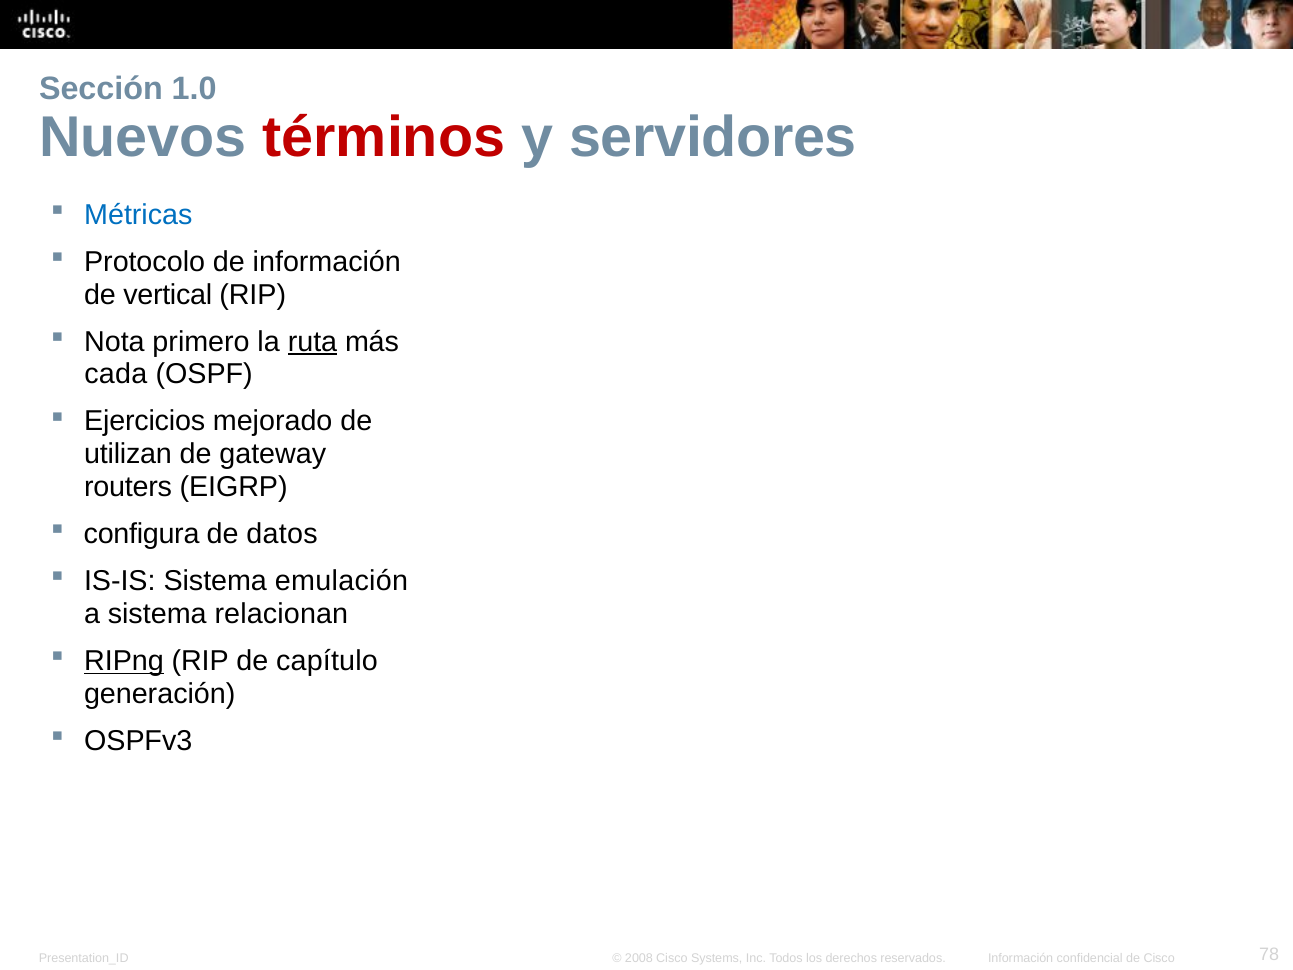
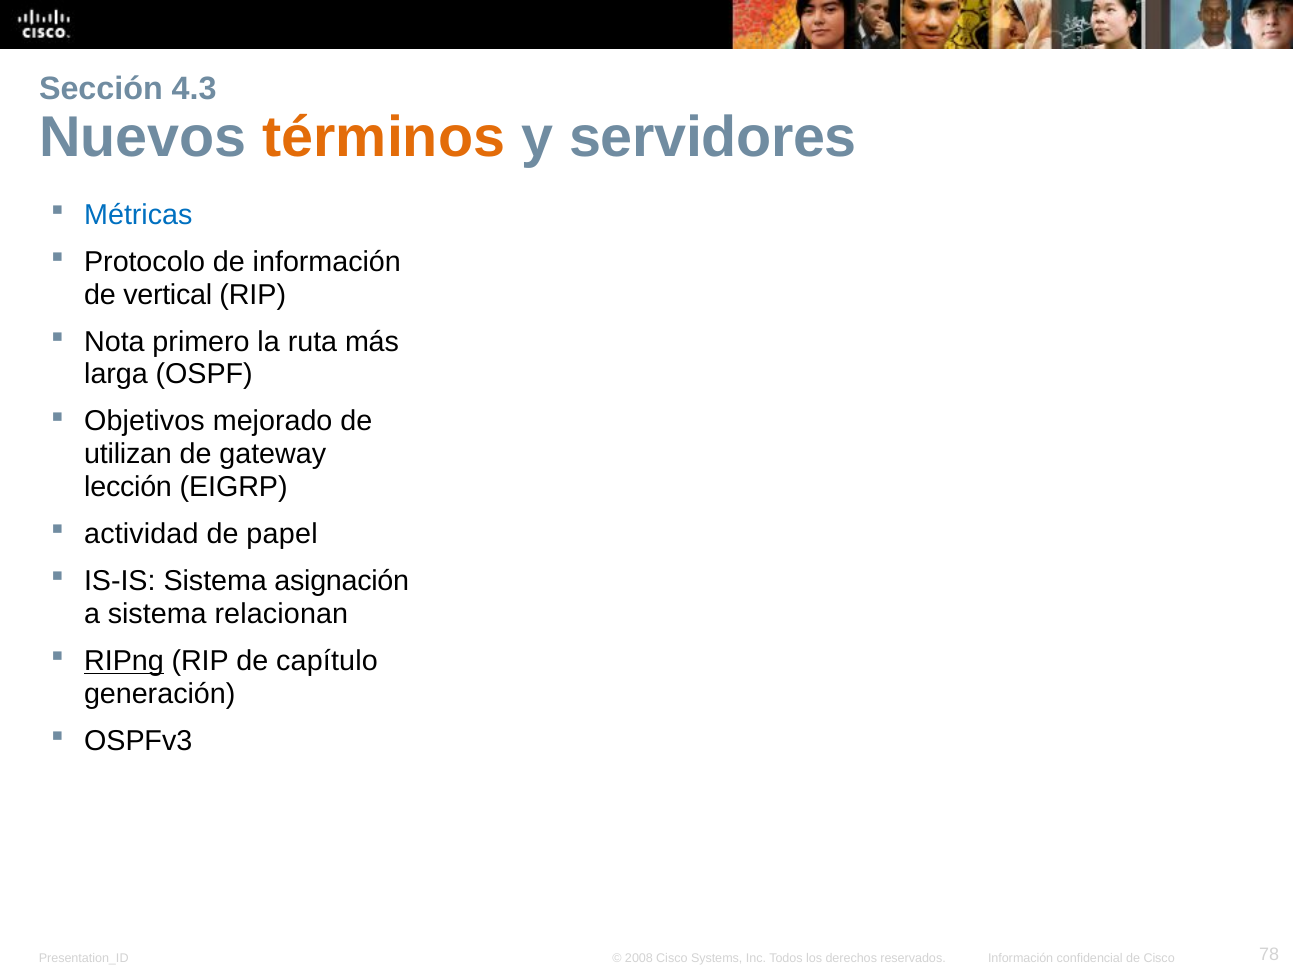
1.0: 1.0 -> 4.3 (194, 89)
términos colour: red -> orange (384, 137)
ruta underline: present -> none (312, 342)
cada: cada -> larga (116, 374)
Ejercicios: Ejercicios -> Objetivos (145, 421)
routers: routers -> lección (128, 487)
configura: configura -> actividad (141, 534)
datos: datos -> papel (282, 534)
emulación: emulación -> asignación (342, 581)
